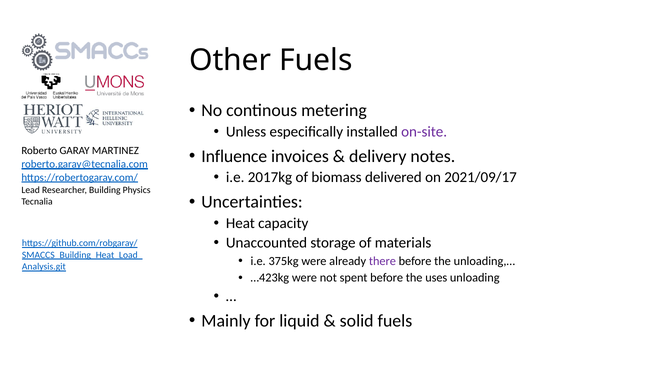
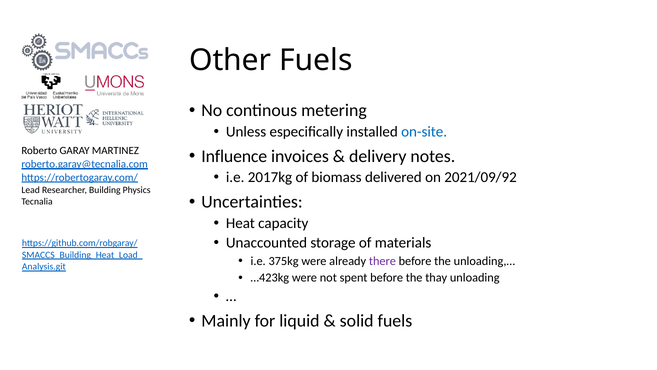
on-site colour: purple -> blue (424, 131)
2021/09/17: 2021/09/17 -> 2021/09/92 (481, 177)
uses: uses -> thay (436, 278)
